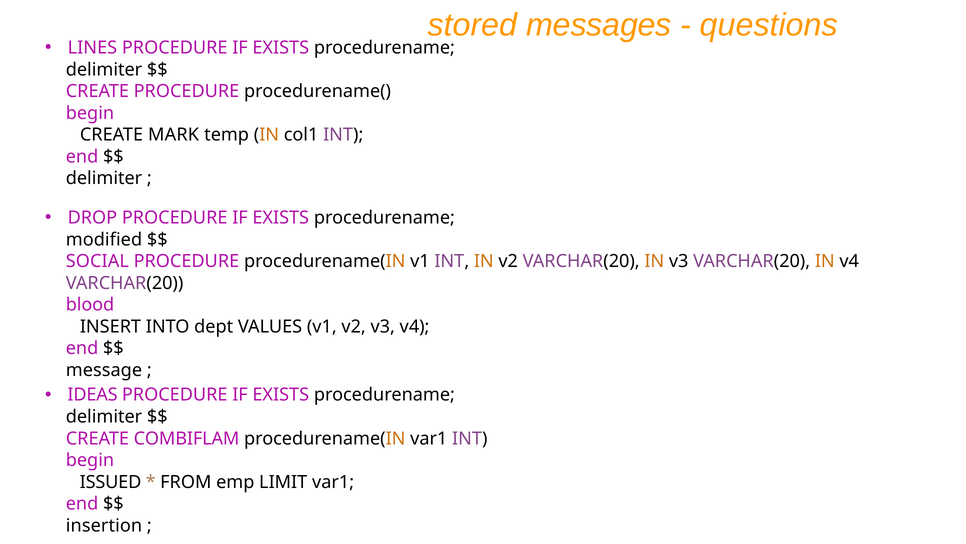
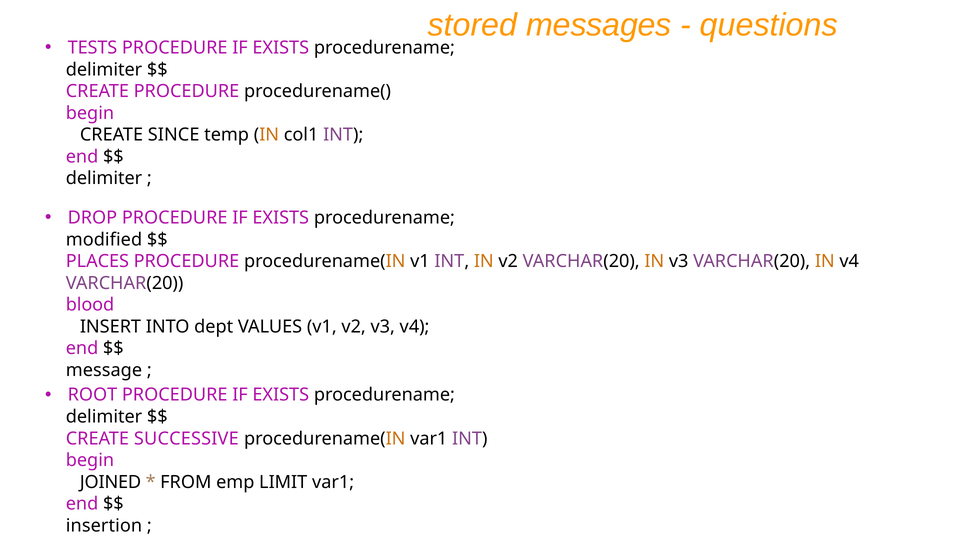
LINES: LINES -> TESTS (93, 48)
MARK: MARK -> SINCE (174, 135)
SOCIAL: SOCIAL -> PLACES (97, 261)
IDEAS: IDEAS -> ROOT (92, 395)
COMBIFLAM: COMBIFLAM -> SUCCESSIVE (186, 438)
ISSUED: ISSUED -> JOINED (111, 481)
